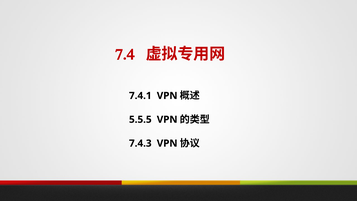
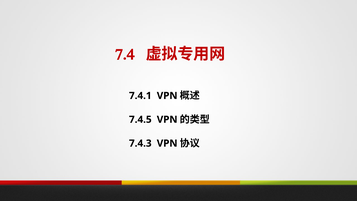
5.5.5: 5.5.5 -> 7.4.5 (140, 119)
